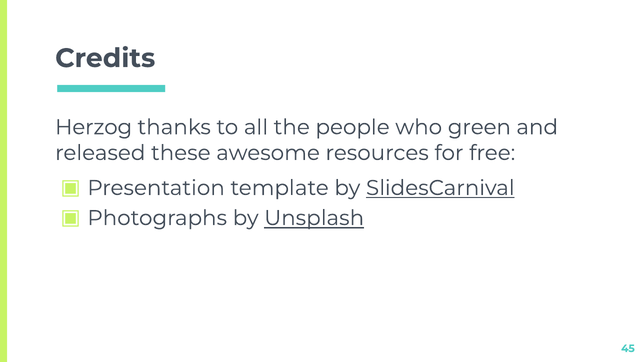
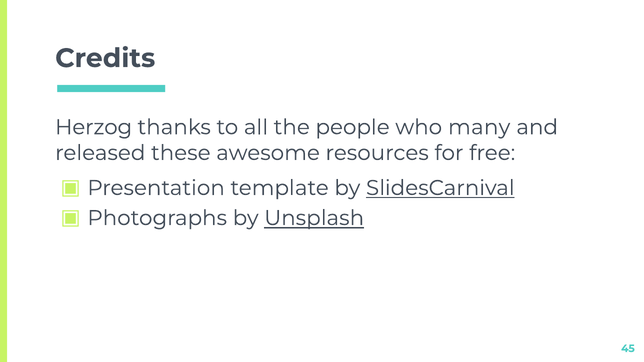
green: green -> many (479, 127)
